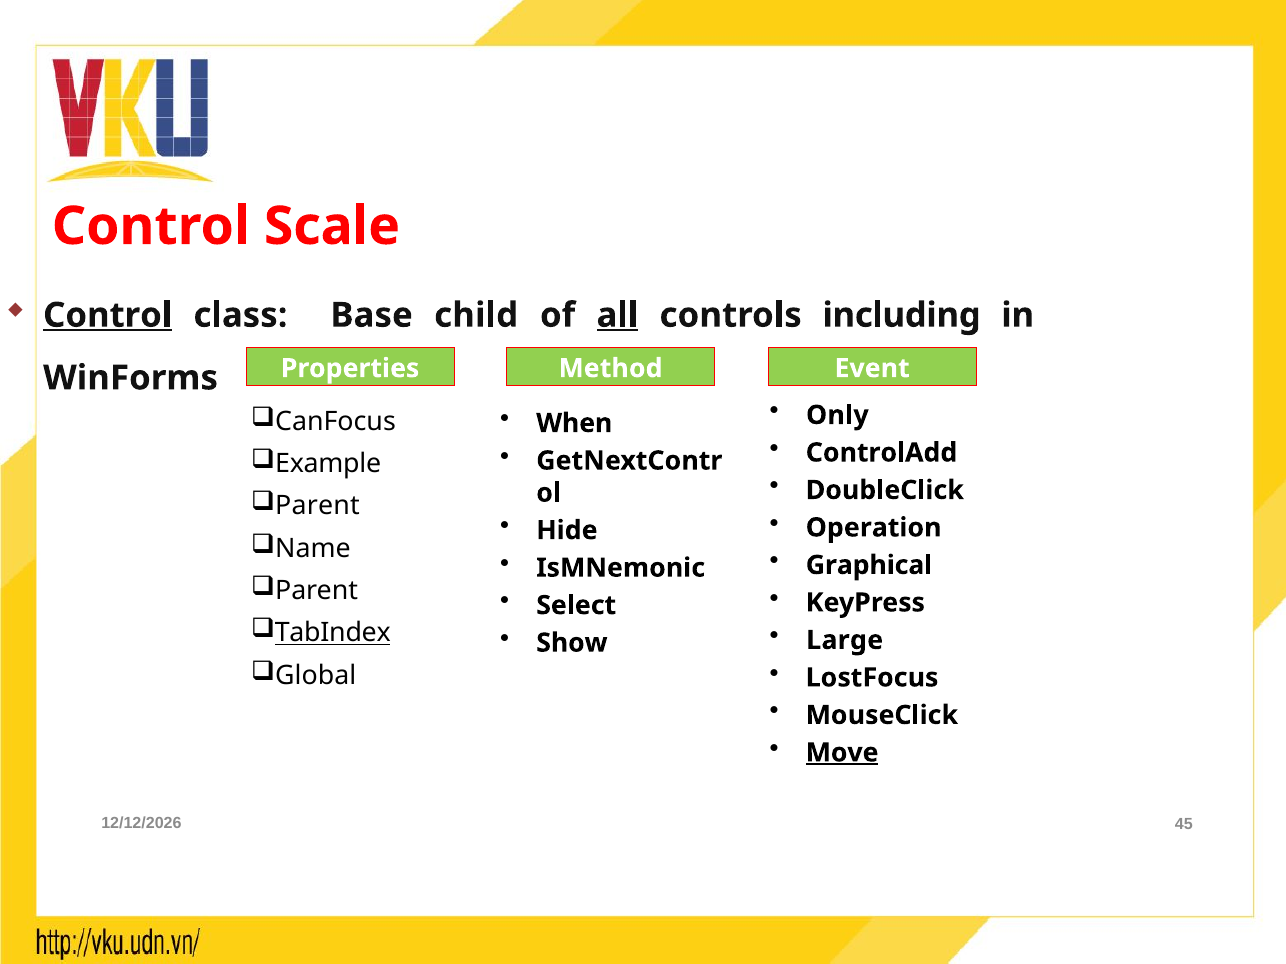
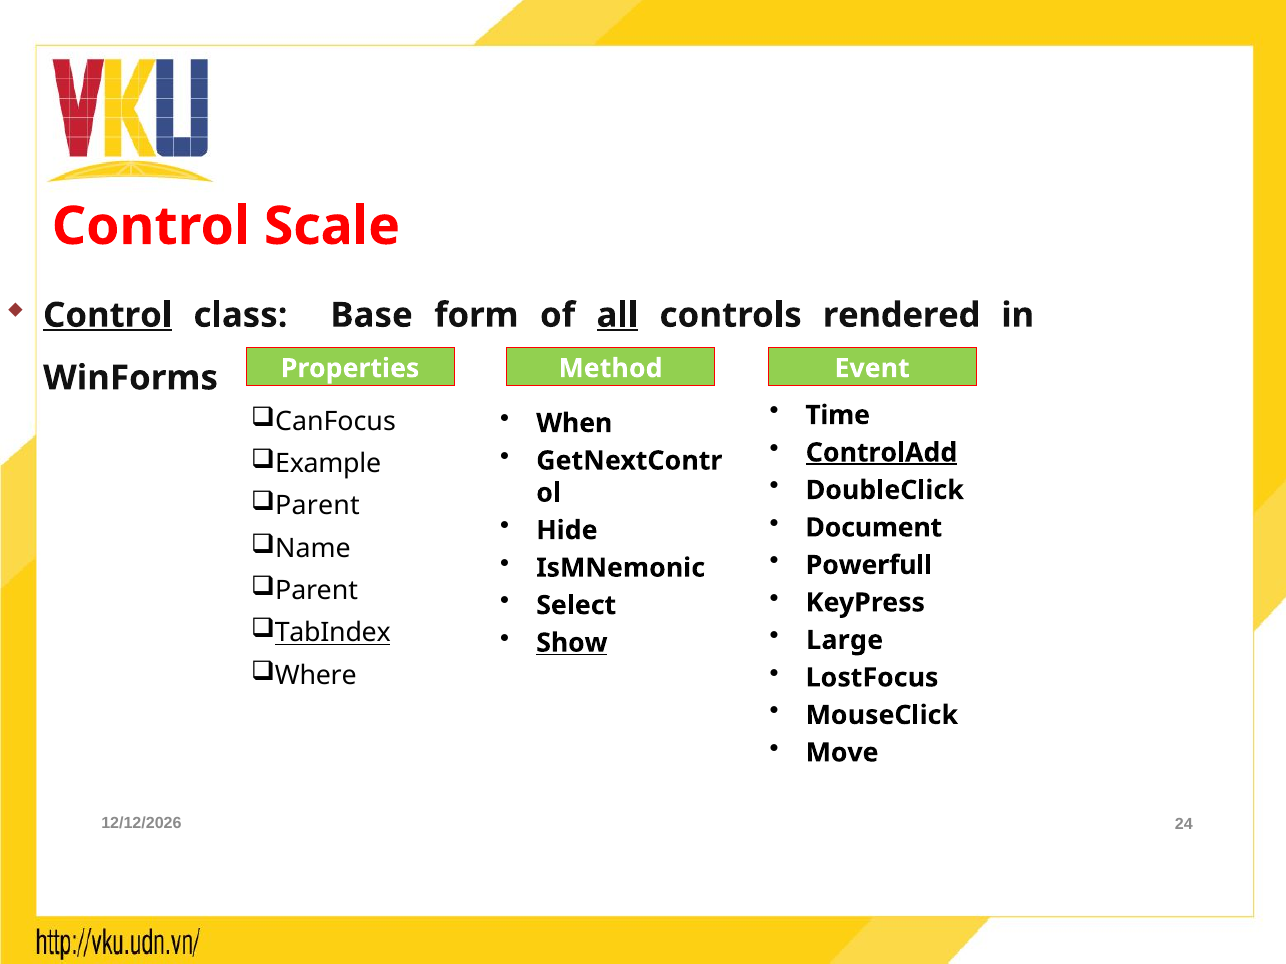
child: child -> form (476, 315)
including: including -> rendered (902, 315)
Only: Only -> Time (838, 415)
ControlAdd underline: none -> present (881, 453)
Operation: Operation -> Document (874, 528)
Graphical: Graphical -> Powerfull (869, 565)
Show underline: none -> present (572, 643)
Global: Global -> Where (316, 676)
Move underline: present -> none (842, 753)
45: 45 -> 24 (1184, 825)
